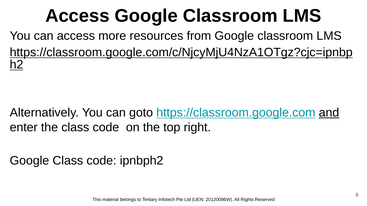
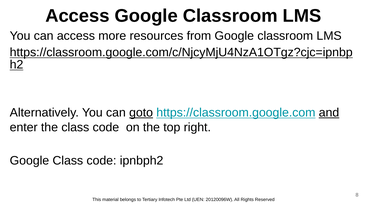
goto underline: none -> present (141, 113)
